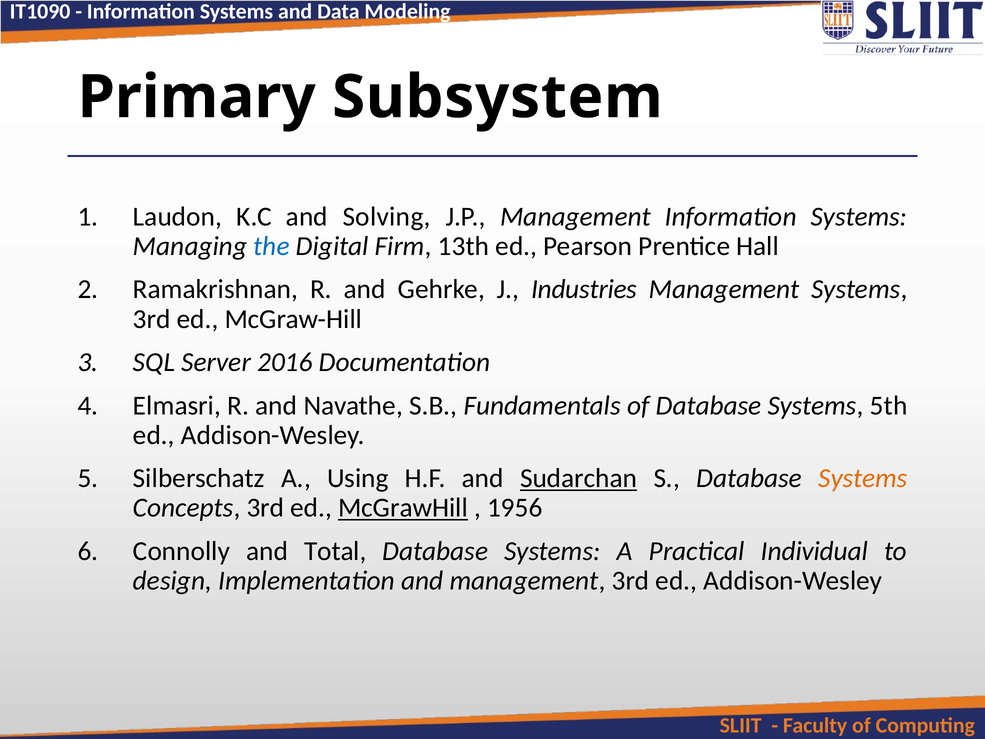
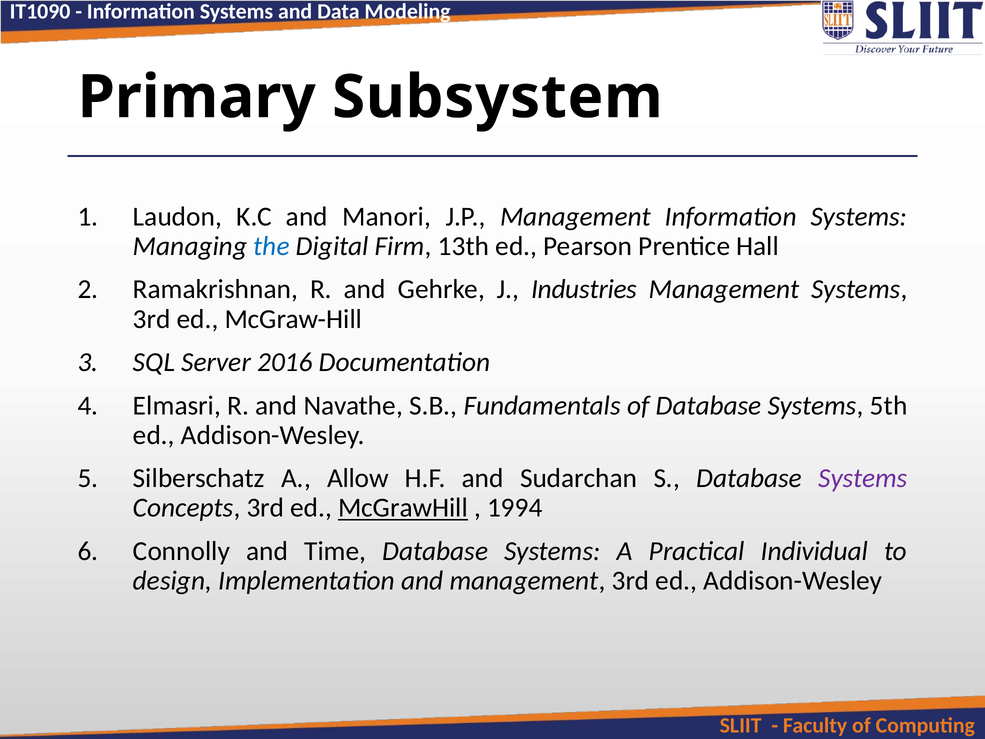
Solving: Solving -> Manori (387, 217)
Using: Using -> Allow (358, 478)
Sudarchan underline: present -> none (579, 478)
Systems colour: orange -> purple (863, 478)
1956: 1956 -> 1994 (515, 508)
Total: Total -> Time (335, 551)
